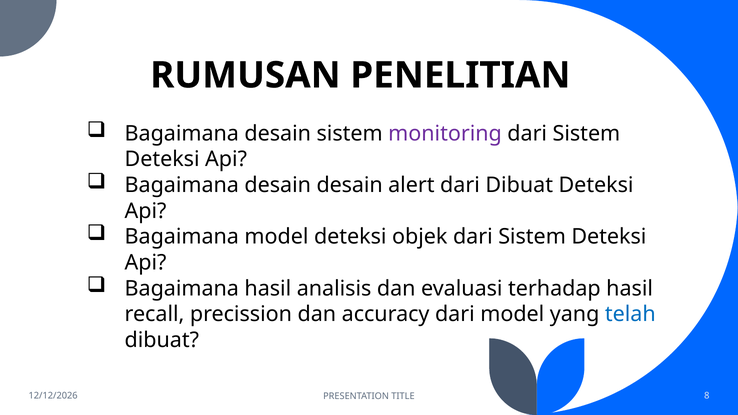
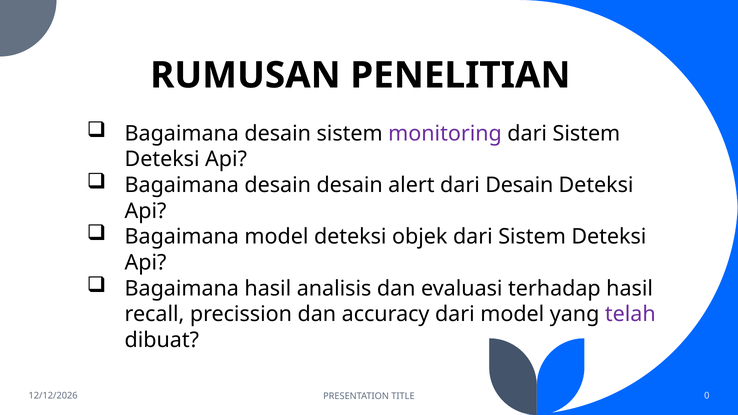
dari Dibuat: Dibuat -> Desain (519, 185)
telah colour: blue -> purple (630, 314)
8: 8 -> 0 (707, 396)
